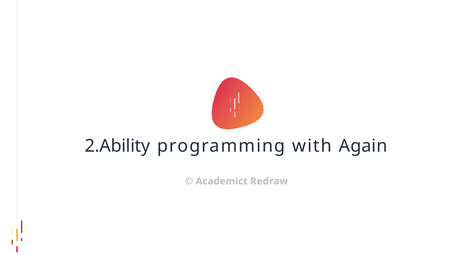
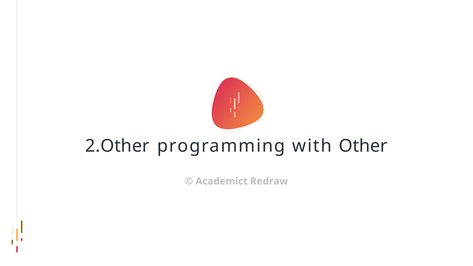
2.Ability: 2.Ability -> 2.Other (117, 146)
Again: Again -> Other (363, 146)
